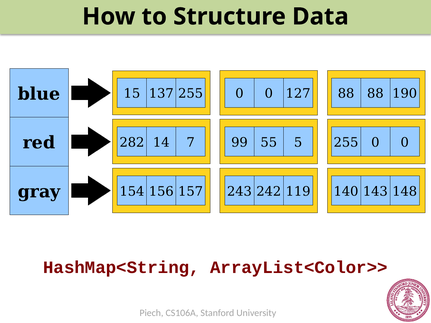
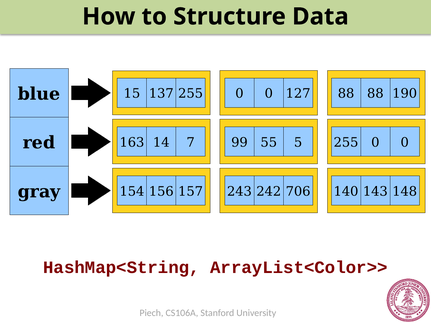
282: 282 -> 163 (132, 143)
119: 119 -> 706 (298, 191)
